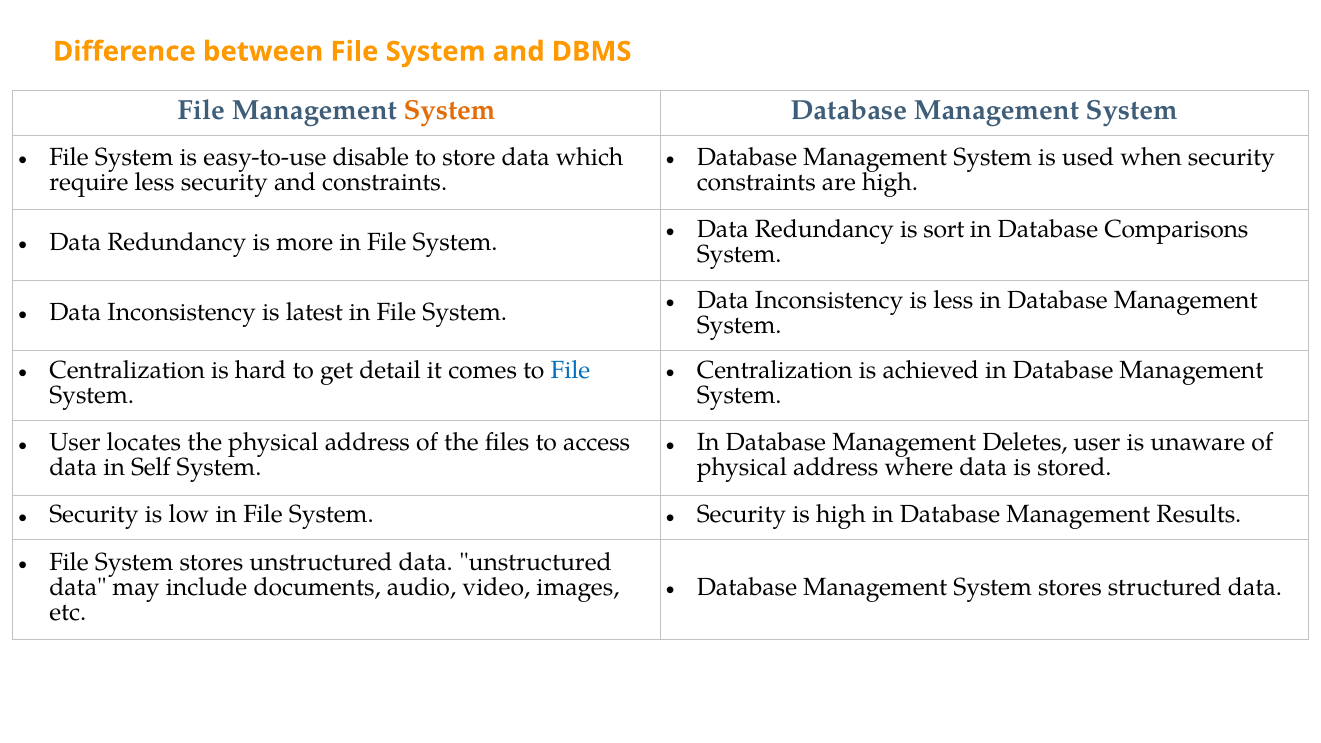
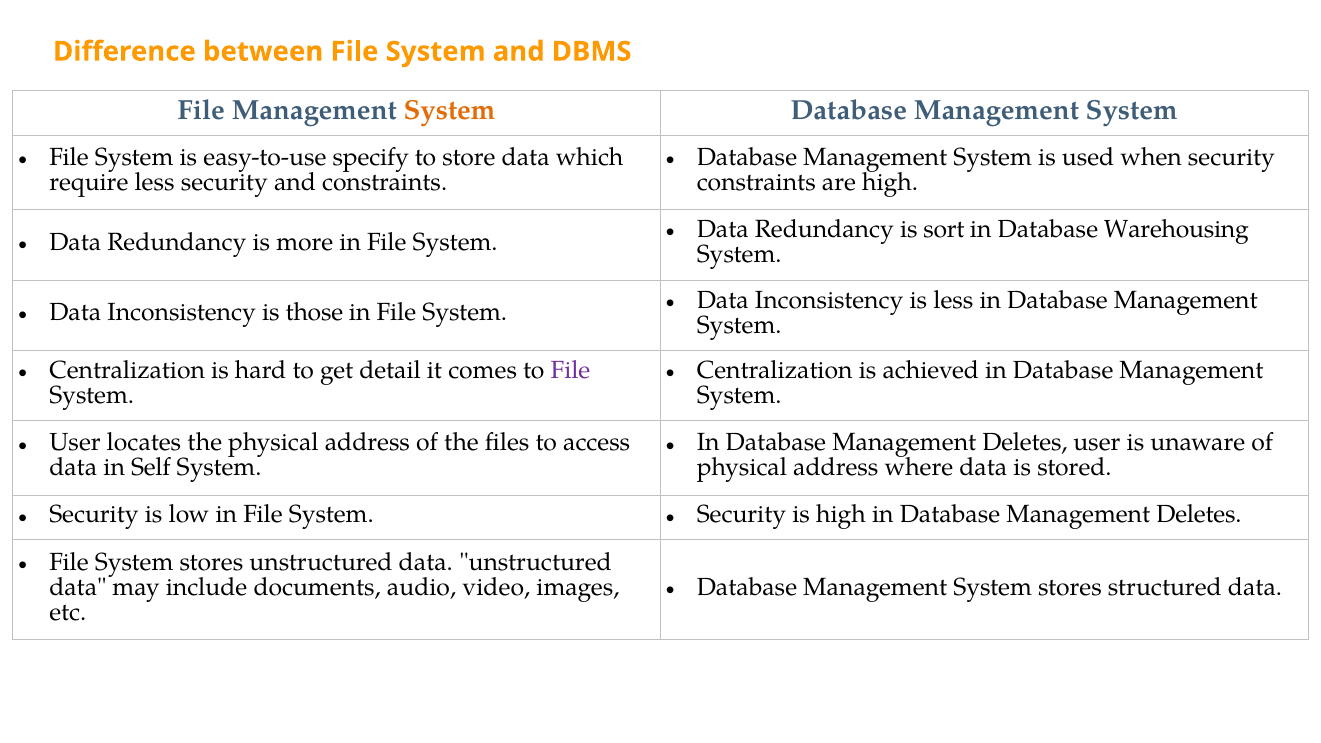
disable: disable -> specify (371, 157)
Comparisons: Comparisons -> Warehousing (1176, 230)
latest: latest -> those (314, 313)
File colour: blue -> purple (570, 370)
Results: Results -> Deletes (1199, 515)
